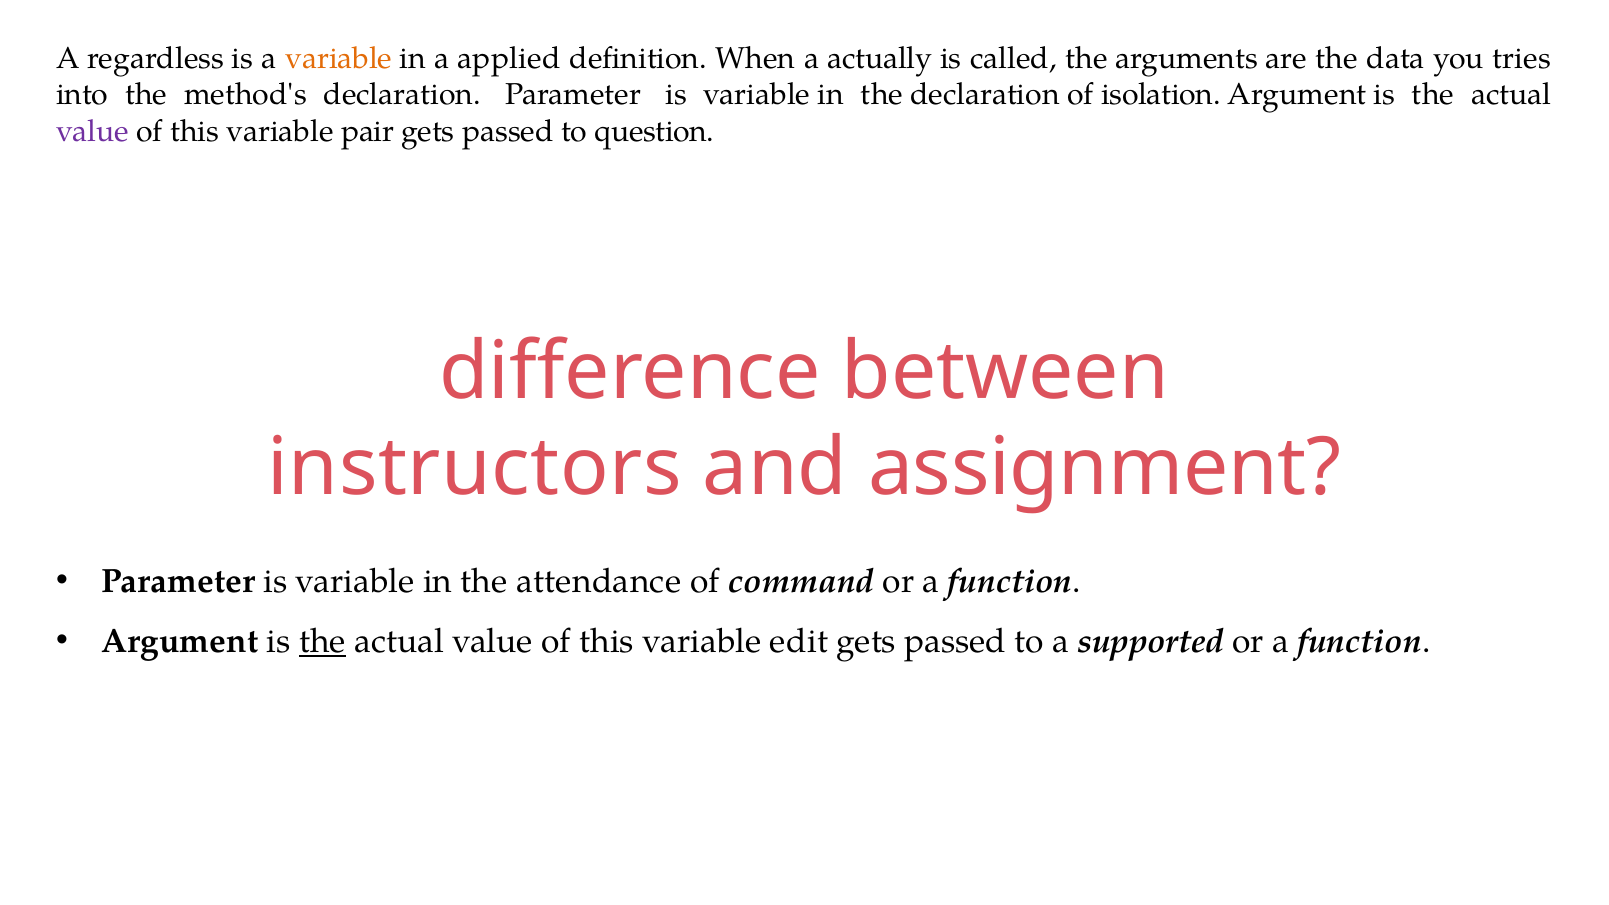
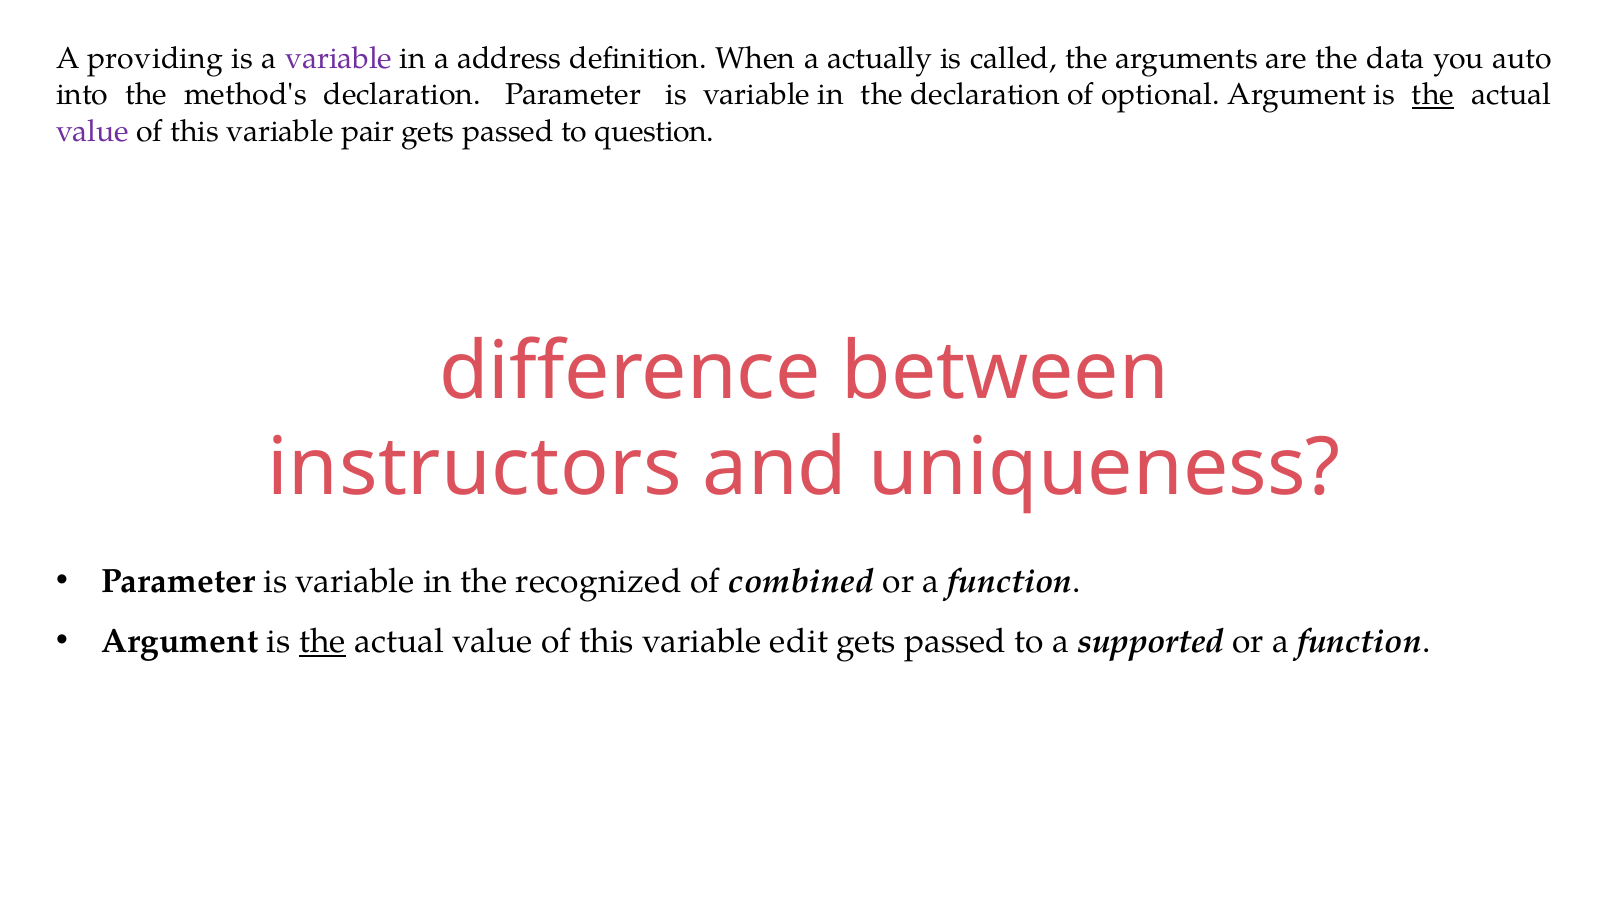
regardless: regardless -> providing (155, 59)
variable colour: orange -> purple (339, 59)
applied: applied -> address (509, 59)
tries: tries -> auto (1522, 59)
isolation: isolation -> optional (1161, 95)
the underline: none -> present (1433, 95)
assignment: assignment -> uniqueness (1104, 468)
attendance: attendance -> recognized (599, 581)
command: command -> combined (801, 581)
